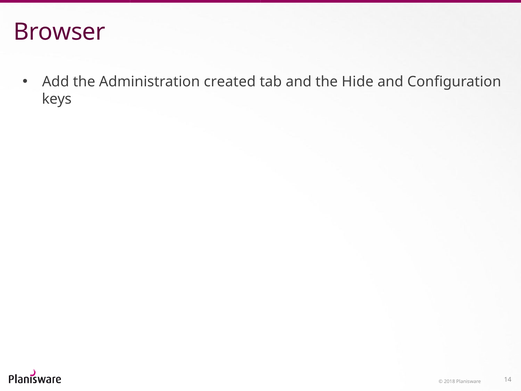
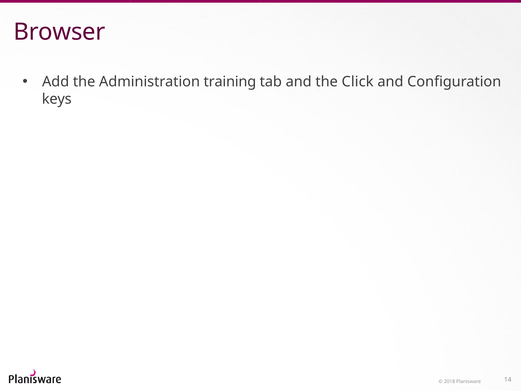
created: created -> training (230, 82)
Hide: Hide -> Click (358, 82)
